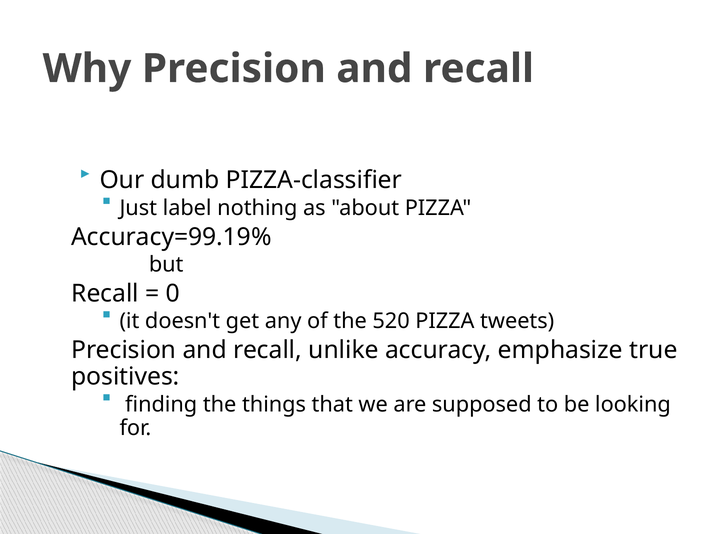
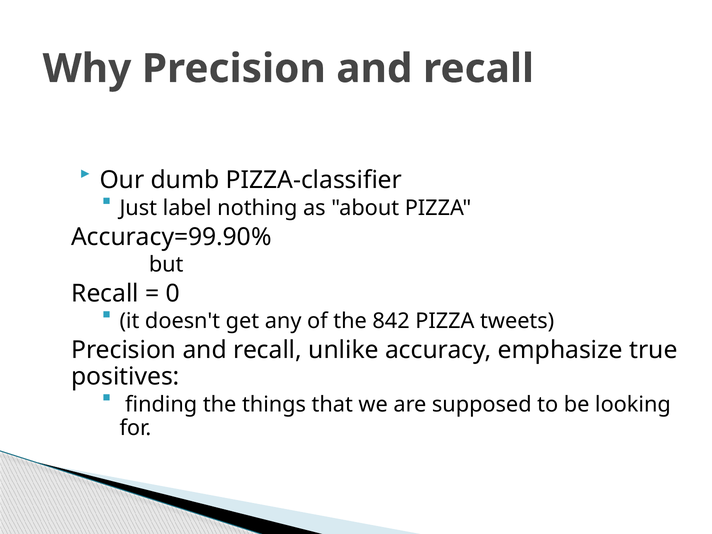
Accuracy=99.19%: Accuracy=99.19% -> Accuracy=99.90% (171, 237)
520: 520 -> 842 (391, 321)
